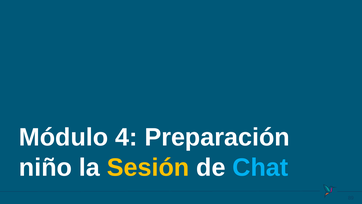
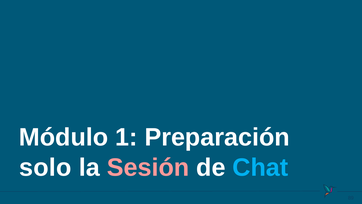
4: 4 -> 1 (126, 137)
niño: niño -> solo (45, 167)
Sesión colour: yellow -> pink (148, 167)
